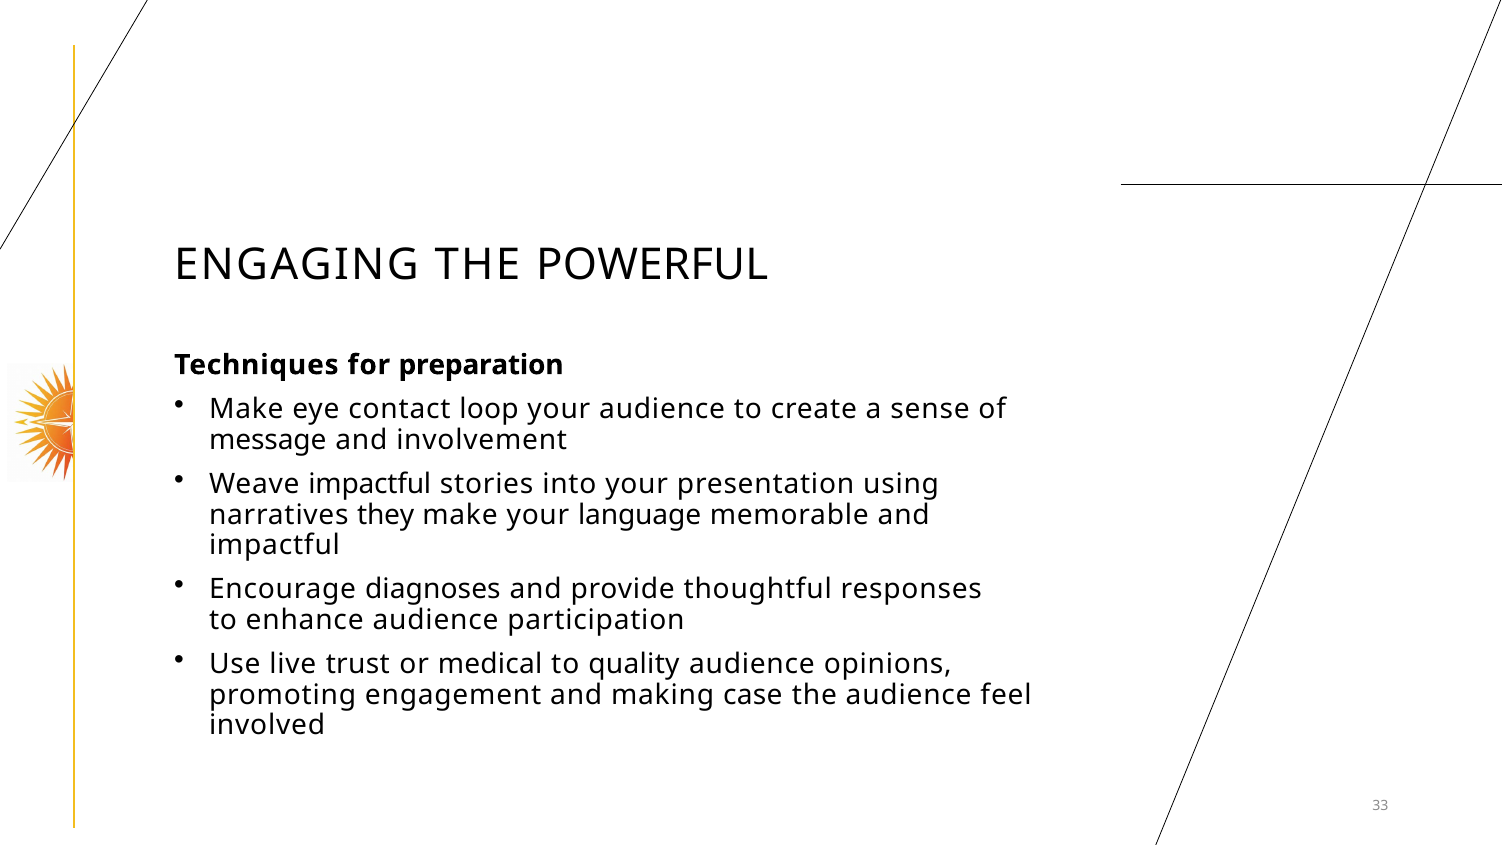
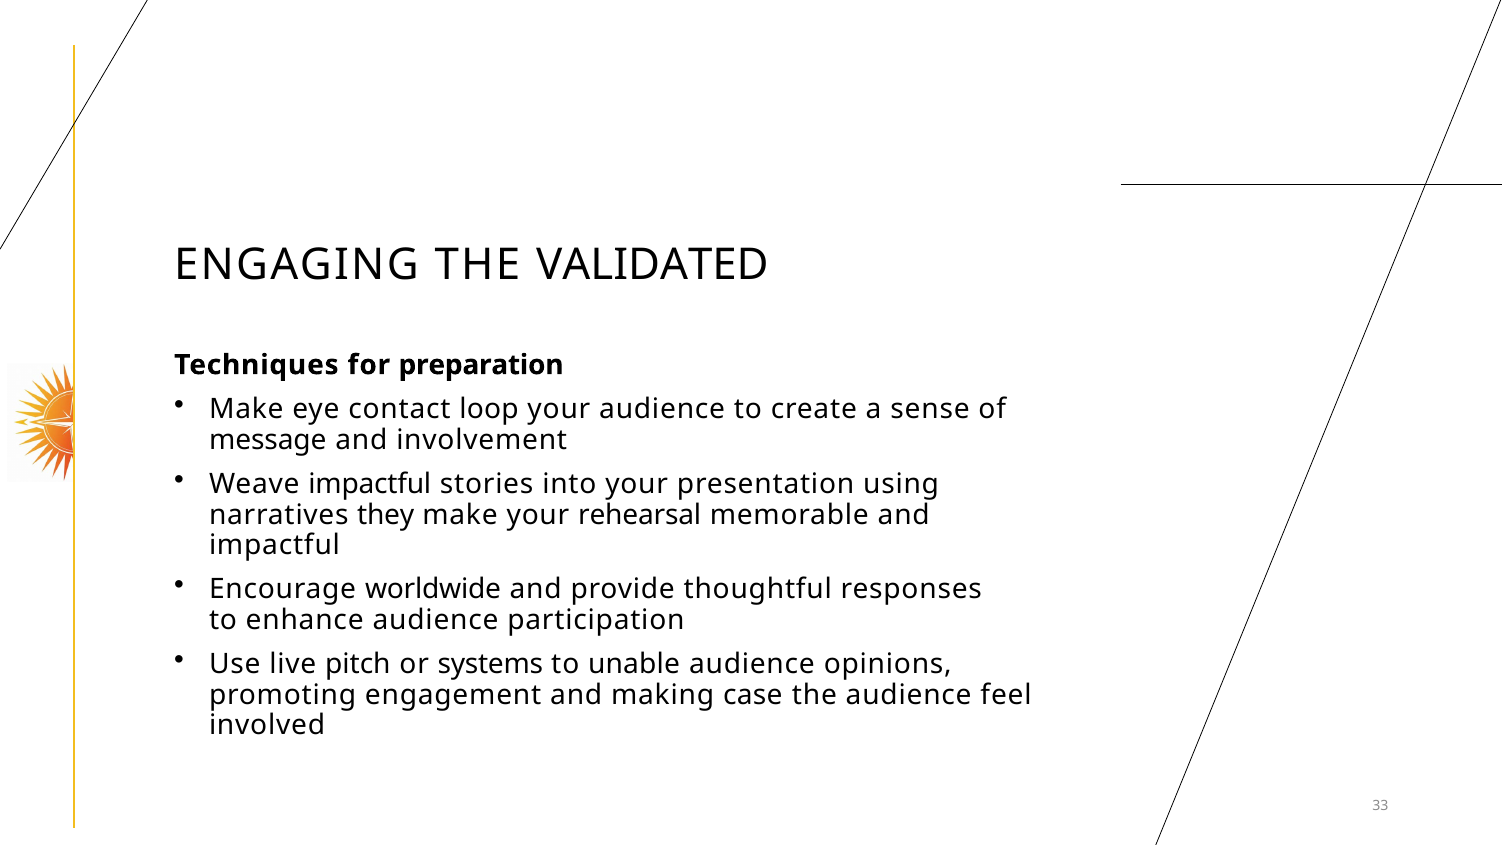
POWERFUL: POWERFUL -> VALIDATED (652, 265)
language: language -> rehearsal (640, 515)
diagnoses: diagnoses -> worldwide (433, 590)
trust: trust -> pitch (358, 665)
medical: medical -> systems (490, 665)
quality: quality -> unable (634, 665)
